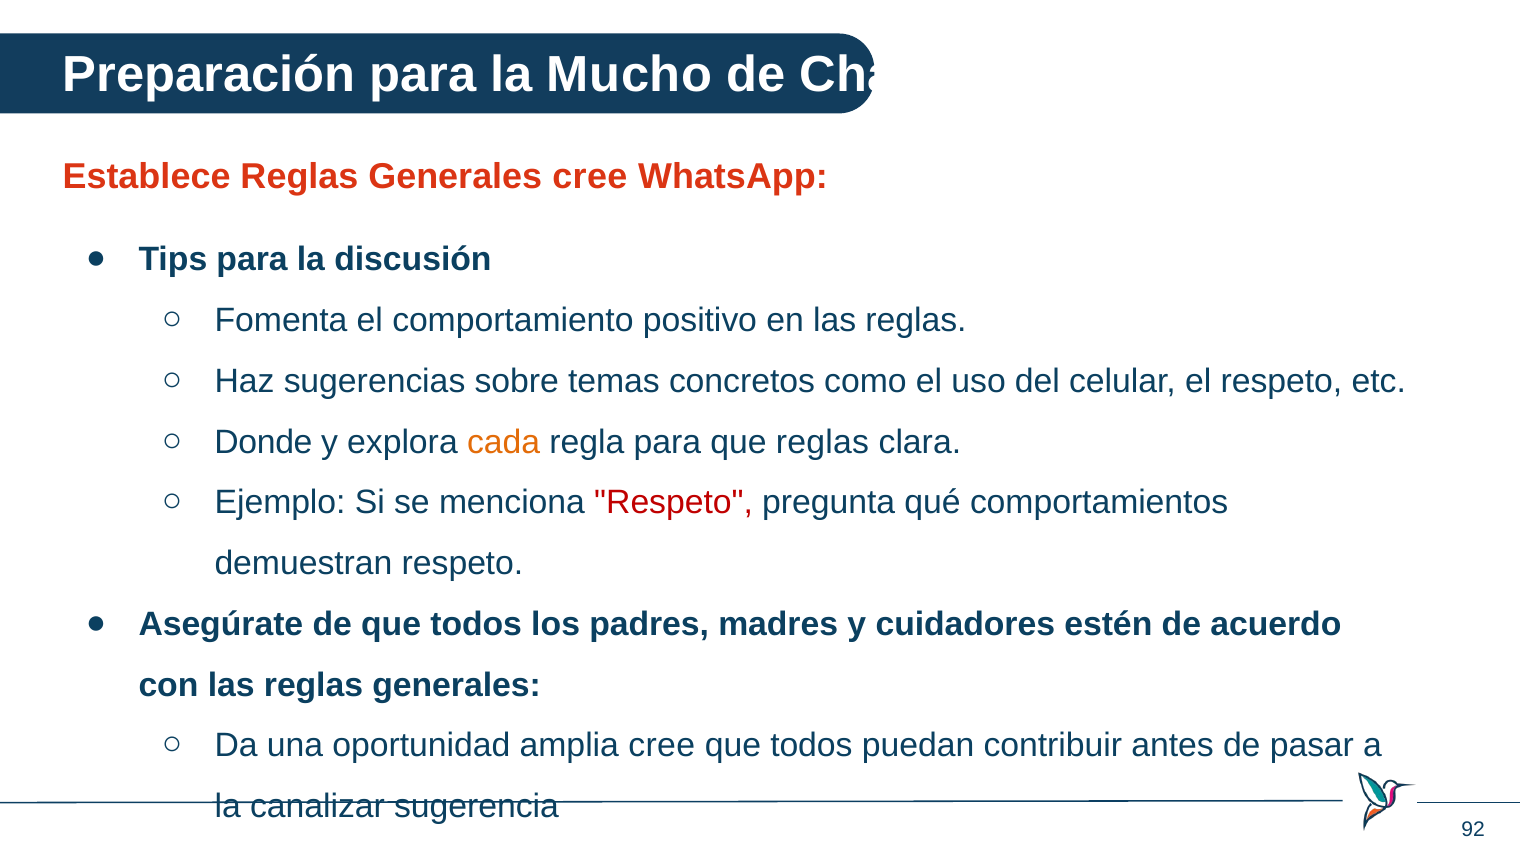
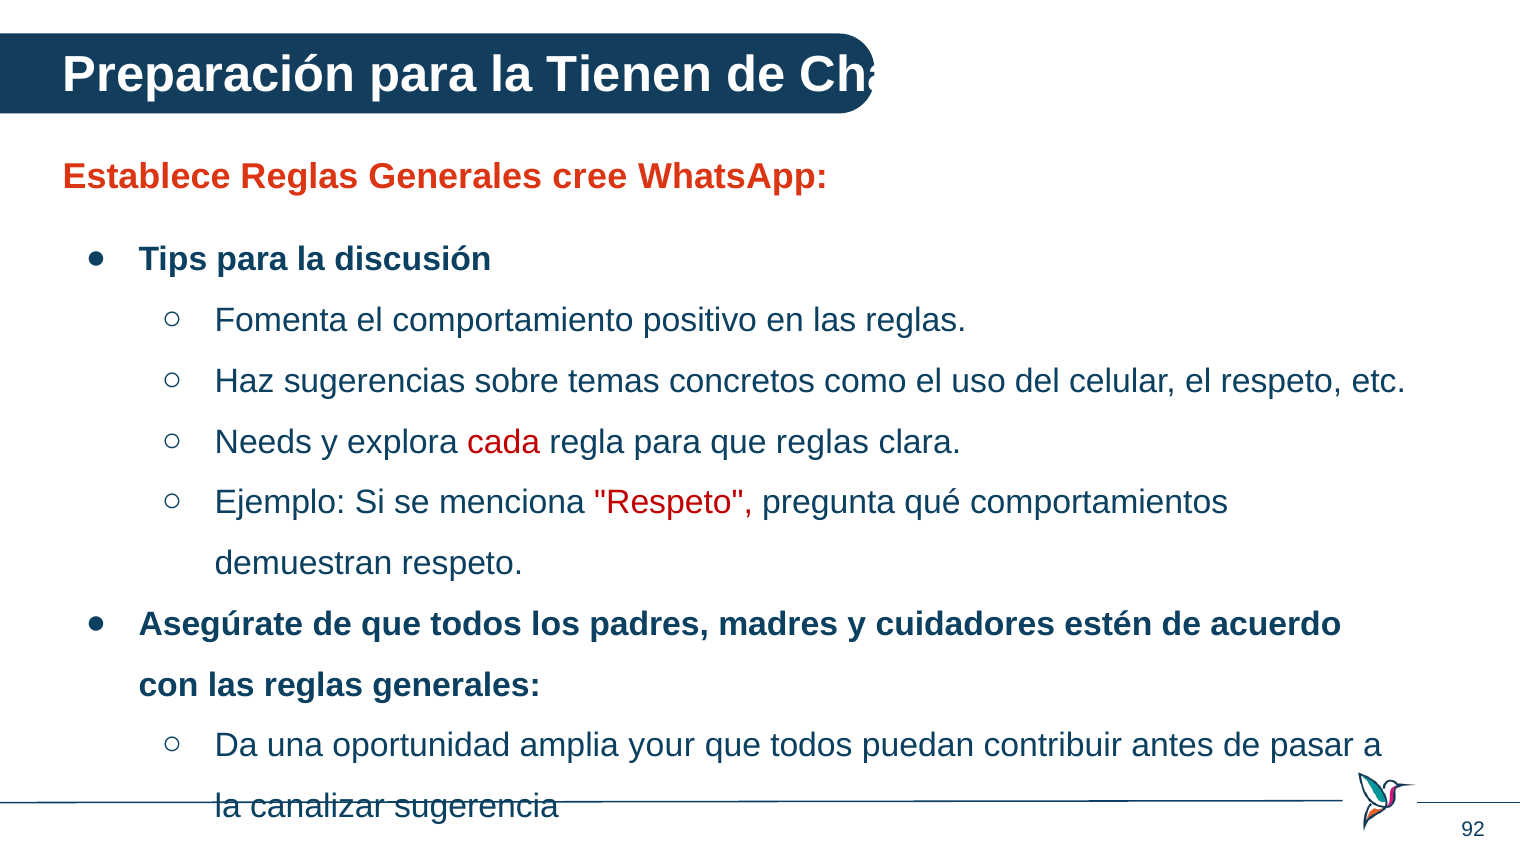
Mucho: Mucho -> Tienen (630, 74)
Donde: Donde -> Needs (263, 442)
cada colour: orange -> red (504, 442)
amplia cree: cree -> your (662, 746)
